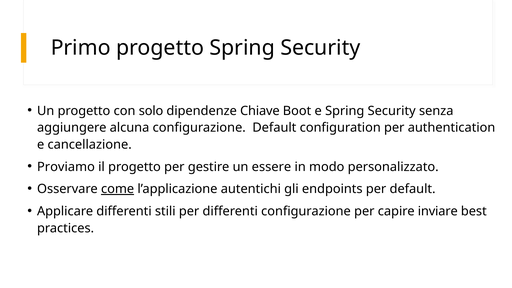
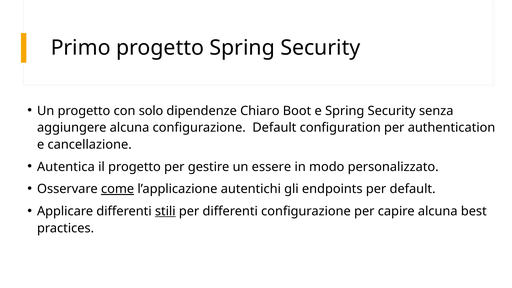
Chiave: Chiave -> Chiaro (260, 111)
Proviamo: Proviamo -> Autentica (66, 167)
stili underline: none -> present (165, 211)
capire inviare: inviare -> alcuna (438, 211)
